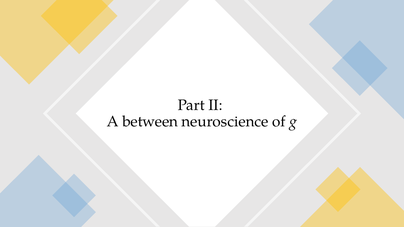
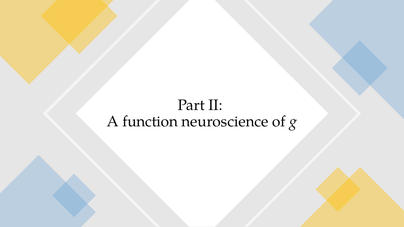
between: between -> function (150, 122)
